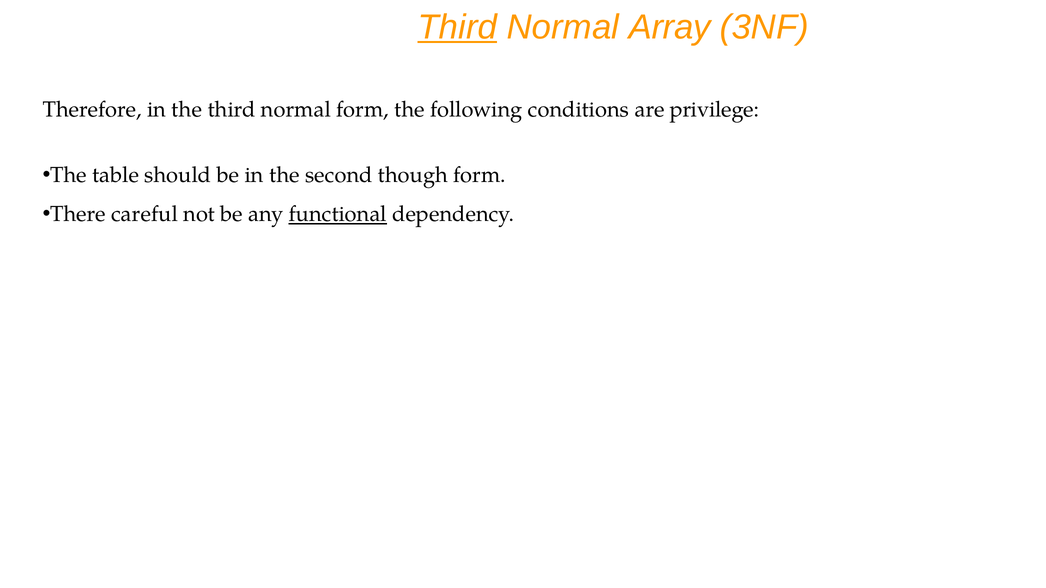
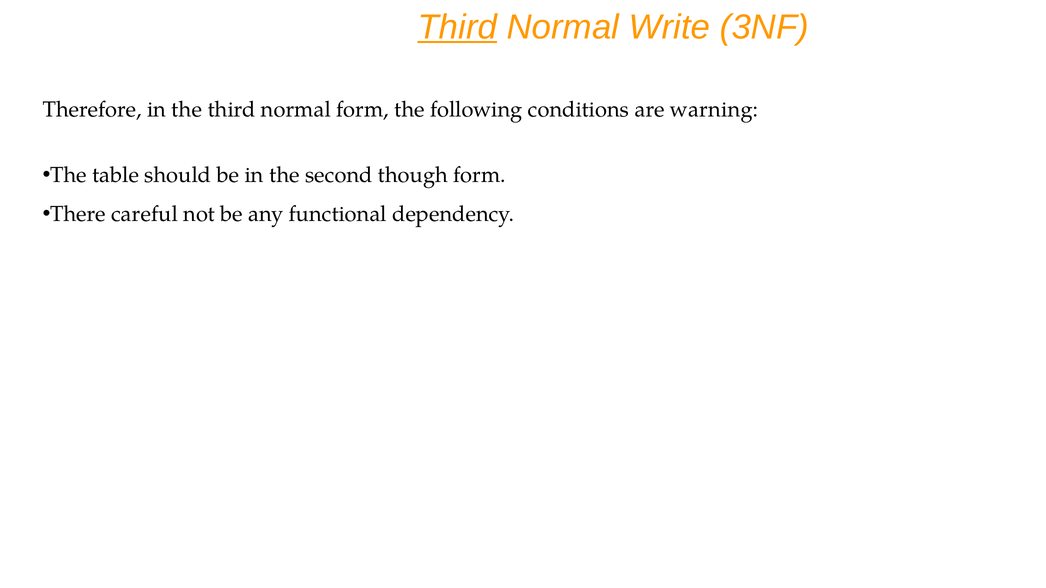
Array: Array -> Write (670, 27)
privilege: privilege -> warning (714, 110)
functional underline: present -> none (338, 214)
